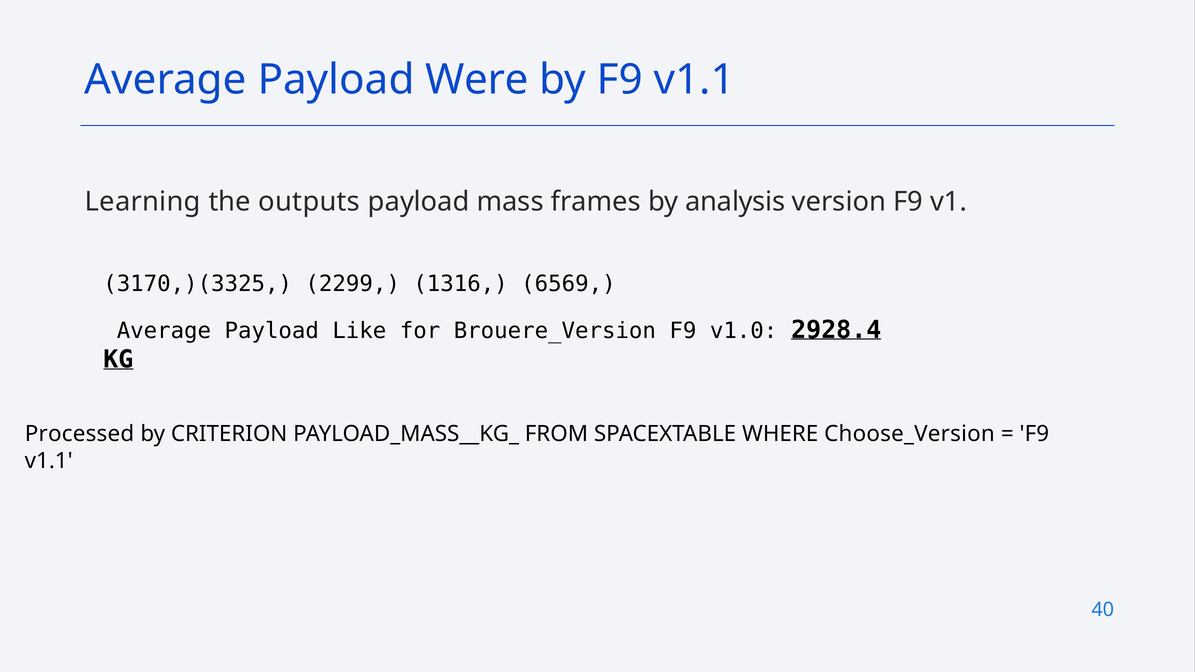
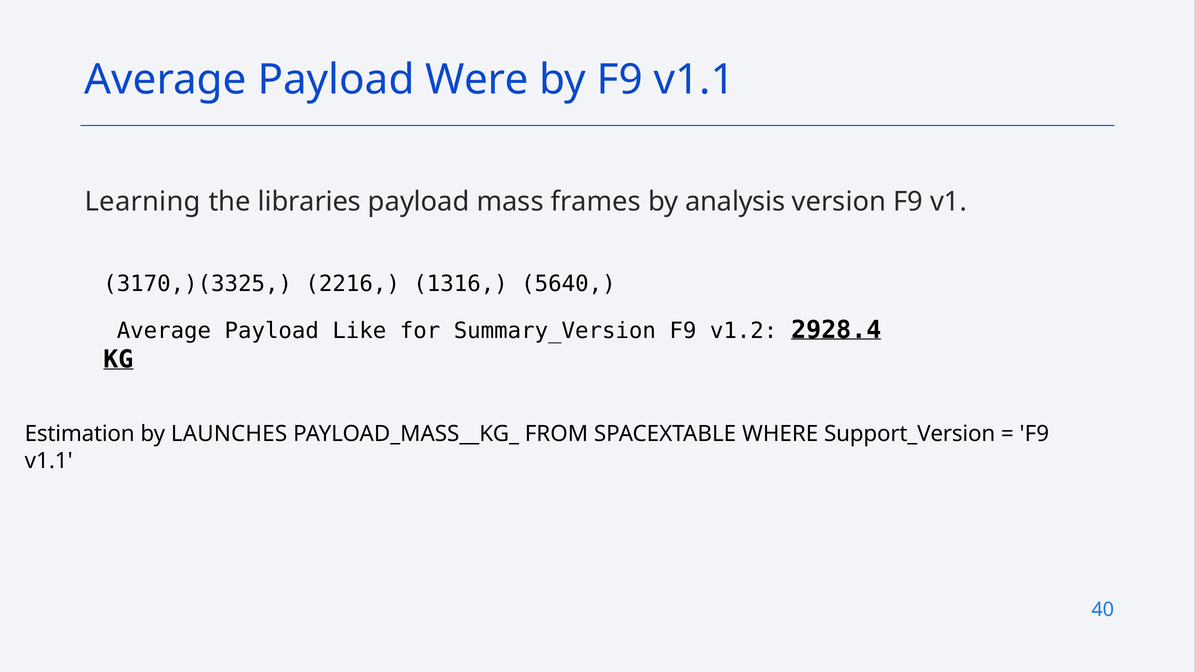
outputs: outputs -> libraries (309, 202)
2299: 2299 -> 2216 (353, 284)
6569: 6569 -> 5640 (568, 284)
Brouere_Version: Brouere_Version -> Summary_Version (555, 331)
v1.0: v1.0 -> v1.2 (744, 331)
Processed: Processed -> Estimation (80, 434)
CRITERION: CRITERION -> LAUNCHES (229, 434)
Choose_Version: Choose_Version -> Support_Version (910, 434)
